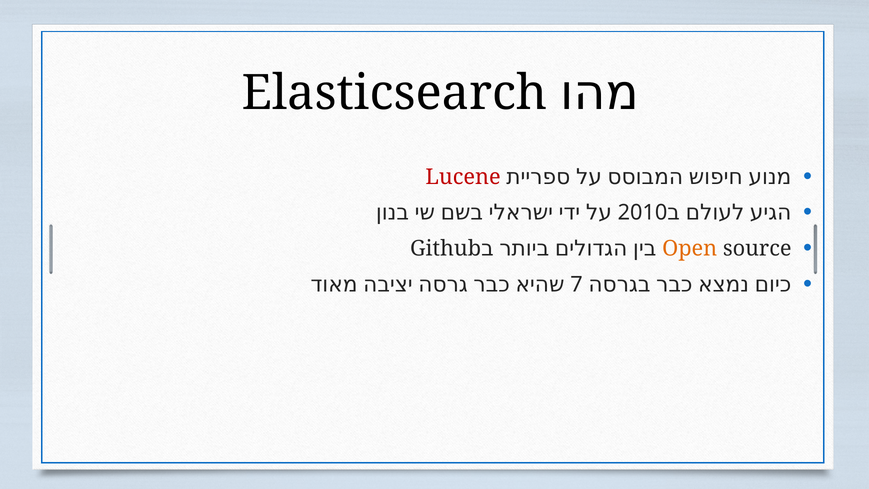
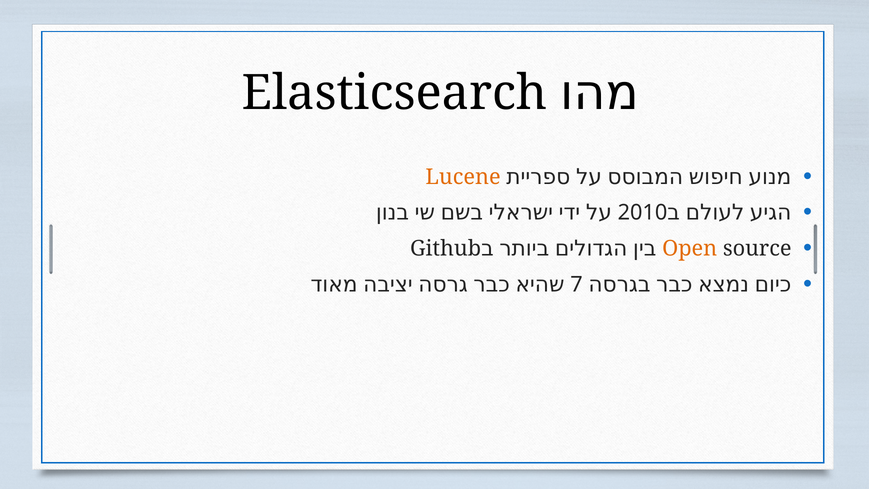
Lucene colour: red -> orange (463, 177)
